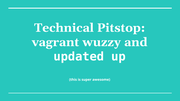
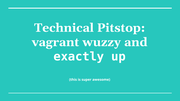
updated: updated -> exactly (79, 57)
